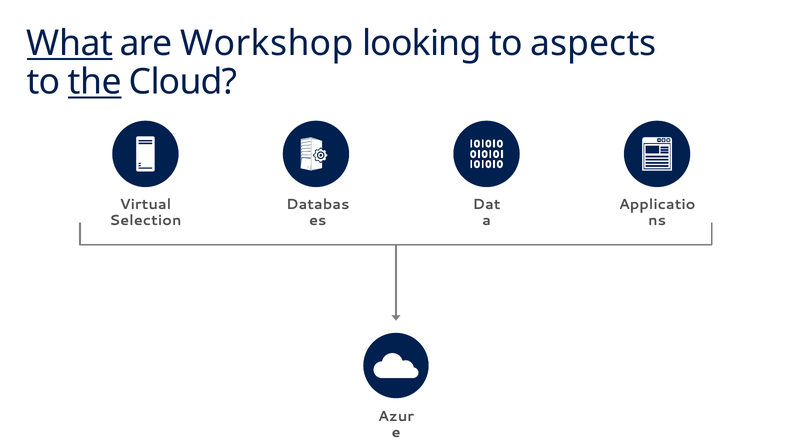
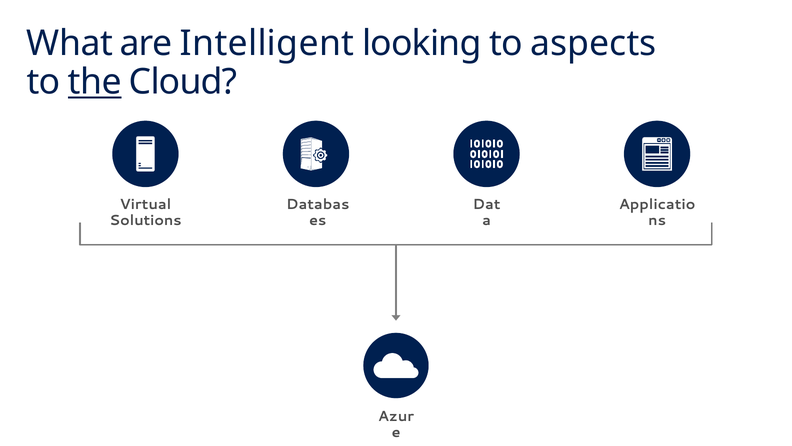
What underline: present -> none (70, 44)
Workshop: Workshop -> Intelligent (267, 44)
Selection: Selection -> Solutions (145, 220)
